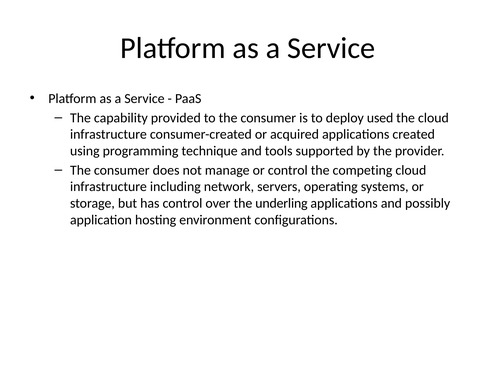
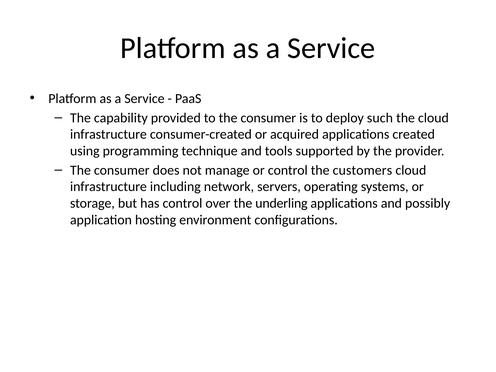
used: used -> such (380, 118)
competing: competing -> customers (362, 170)
